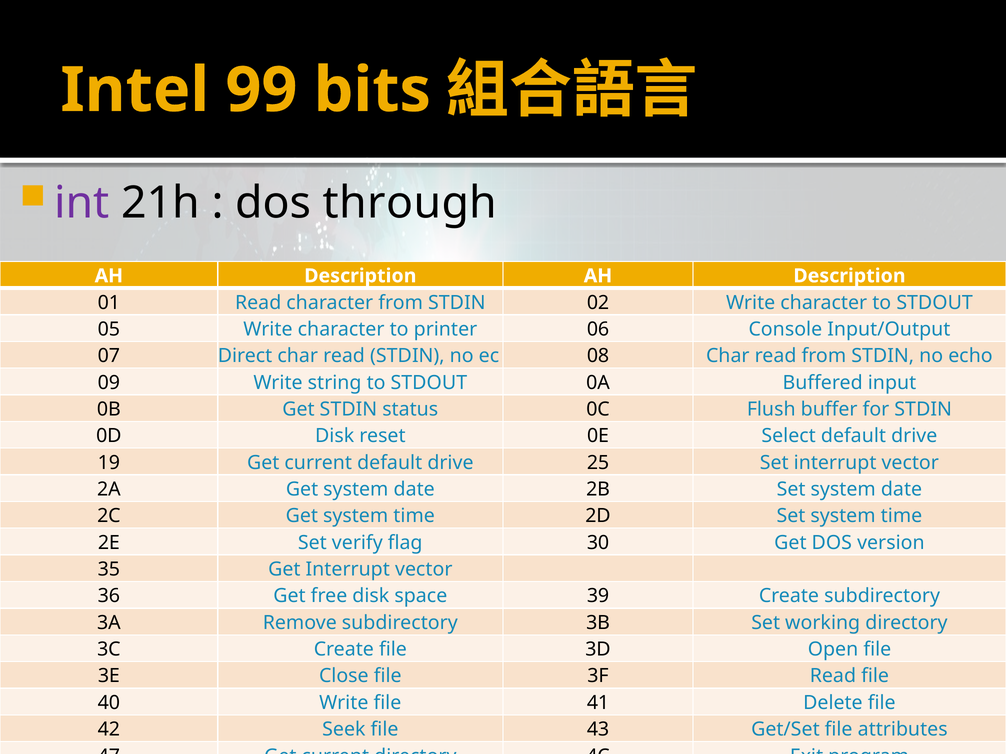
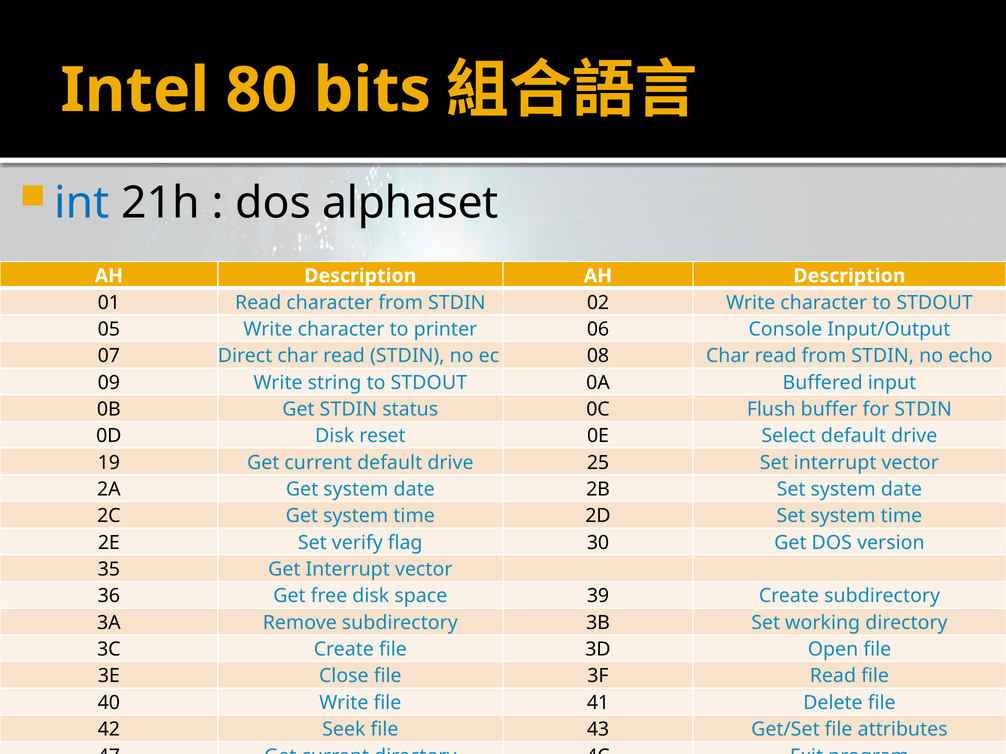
99: 99 -> 80 (261, 90)
int colour: purple -> blue (82, 203)
through: through -> alphaset (410, 203)
